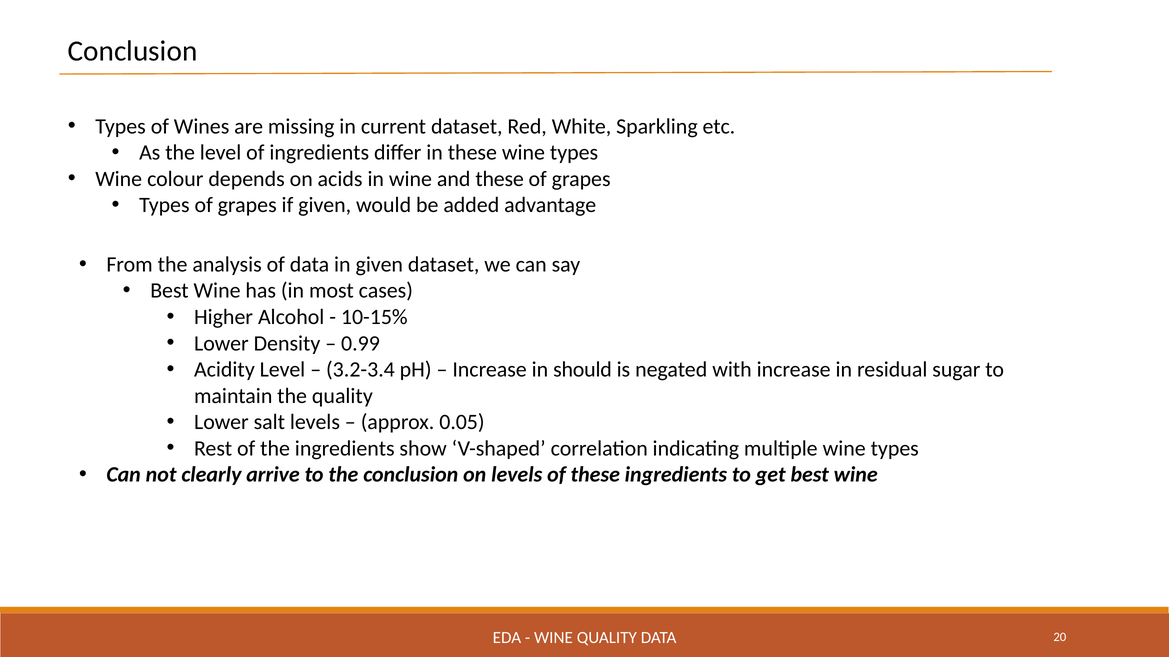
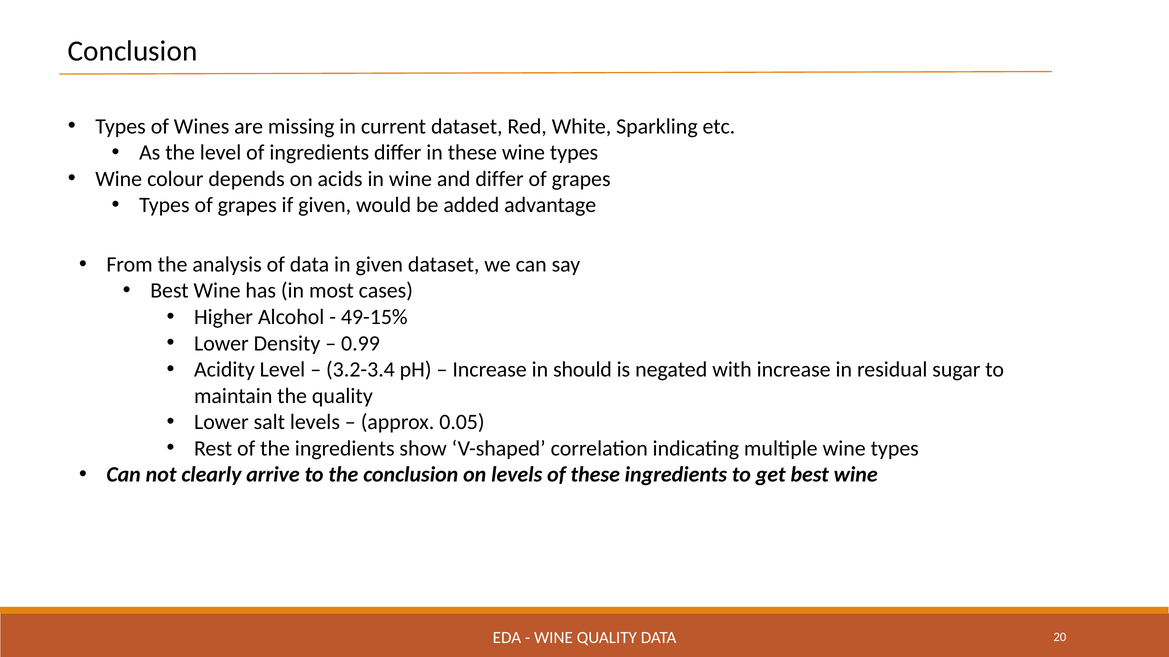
and these: these -> differ (500, 179)
10-15%: 10-15% -> 49-15% (374, 317)
